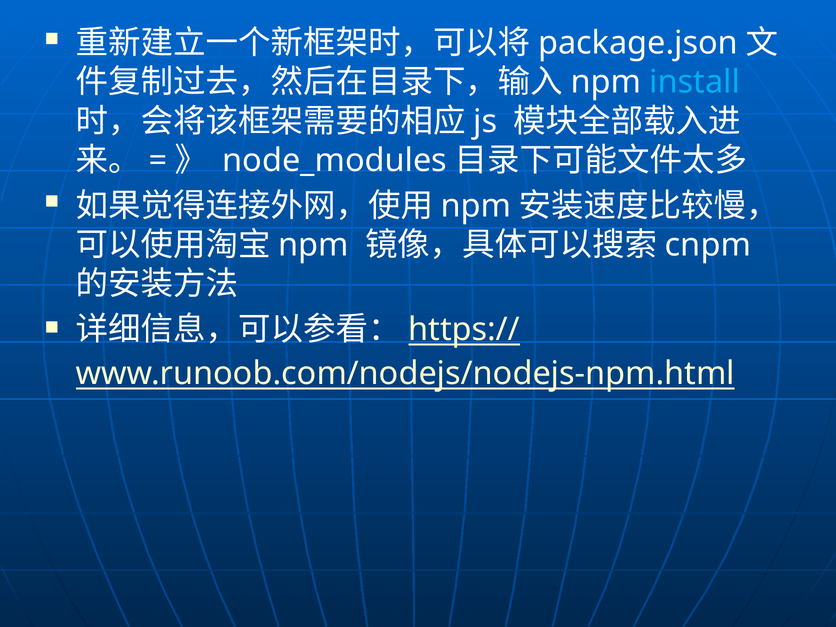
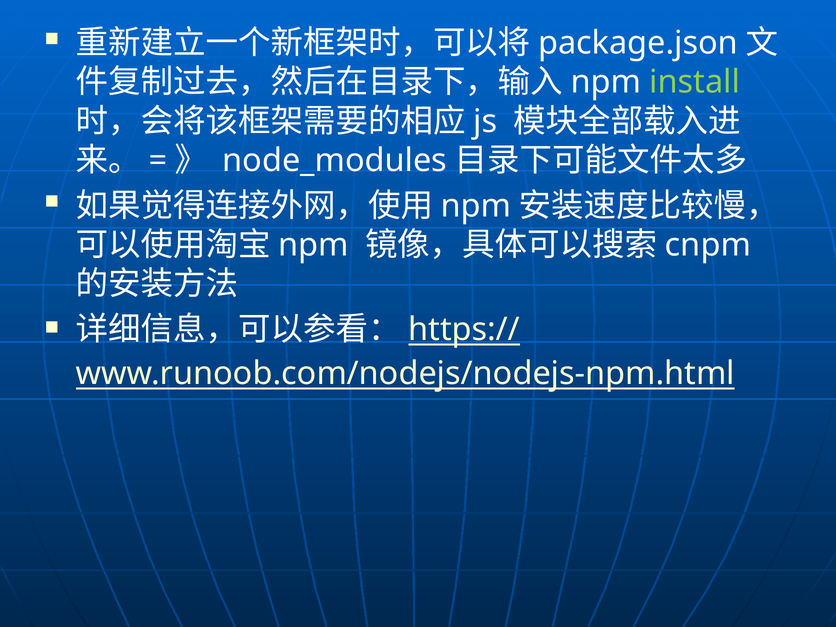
install colour: light blue -> light green (695, 82)
